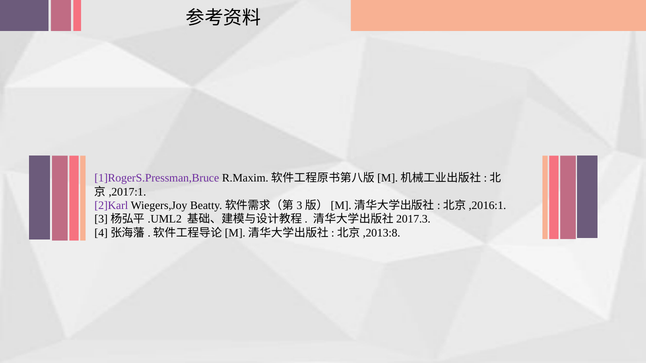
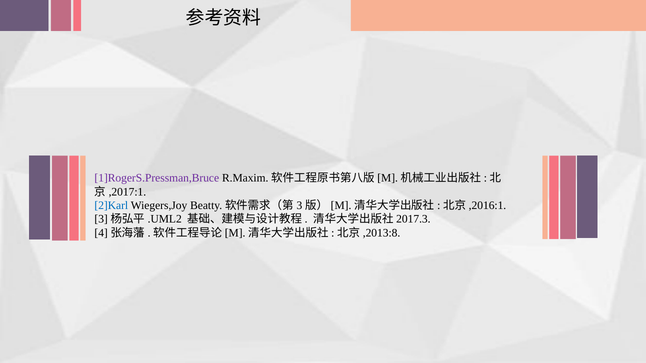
2]Karl colour: purple -> blue (111, 206)
